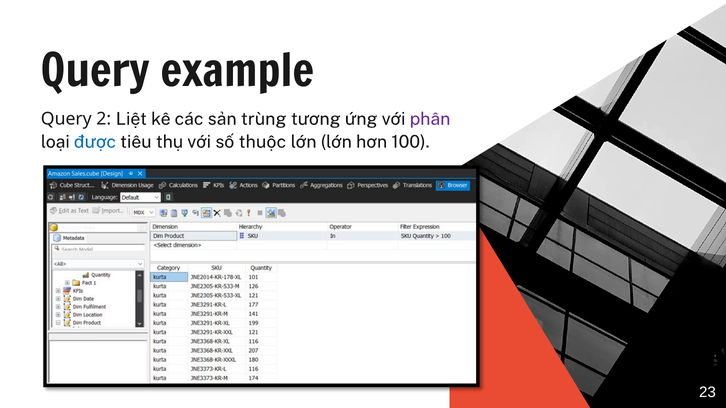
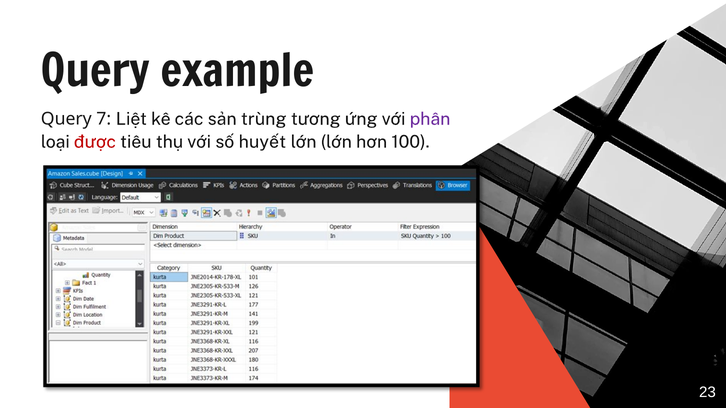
2: 2 -> 7 (104, 119)
được colour: blue -> red (95, 142)
thuộc: thuộc -> huyết (262, 142)
